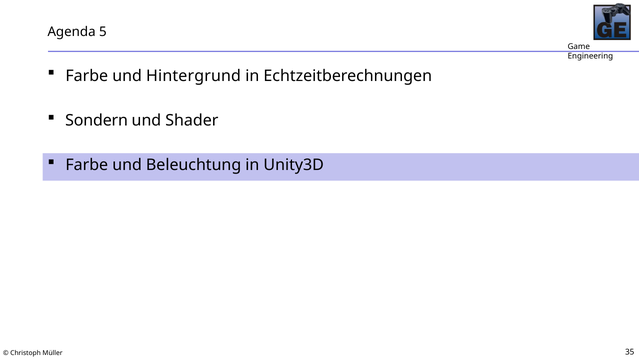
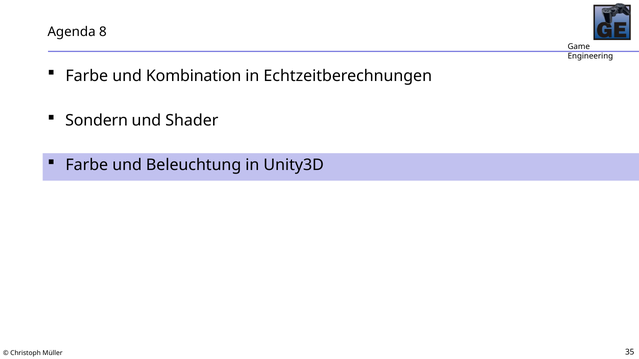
5: 5 -> 8 (103, 32)
Hintergrund: Hintergrund -> Kombination (194, 76)
